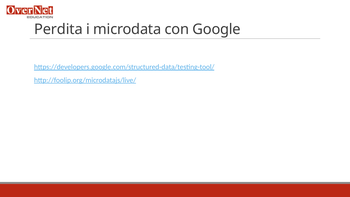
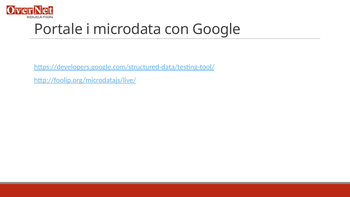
Perdita: Perdita -> Portale (58, 29)
